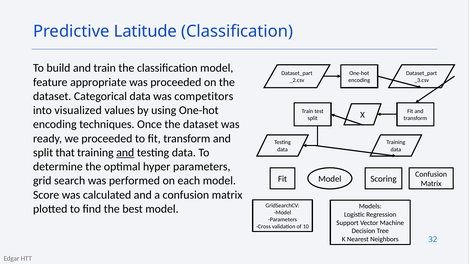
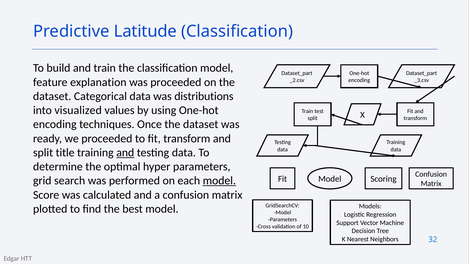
appropriate: appropriate -> explanation (98, 82)
competitors: competitors -> distributions (204, 96)
that: that -> title (65, 152)
model underline: none -> present (219, 181)
